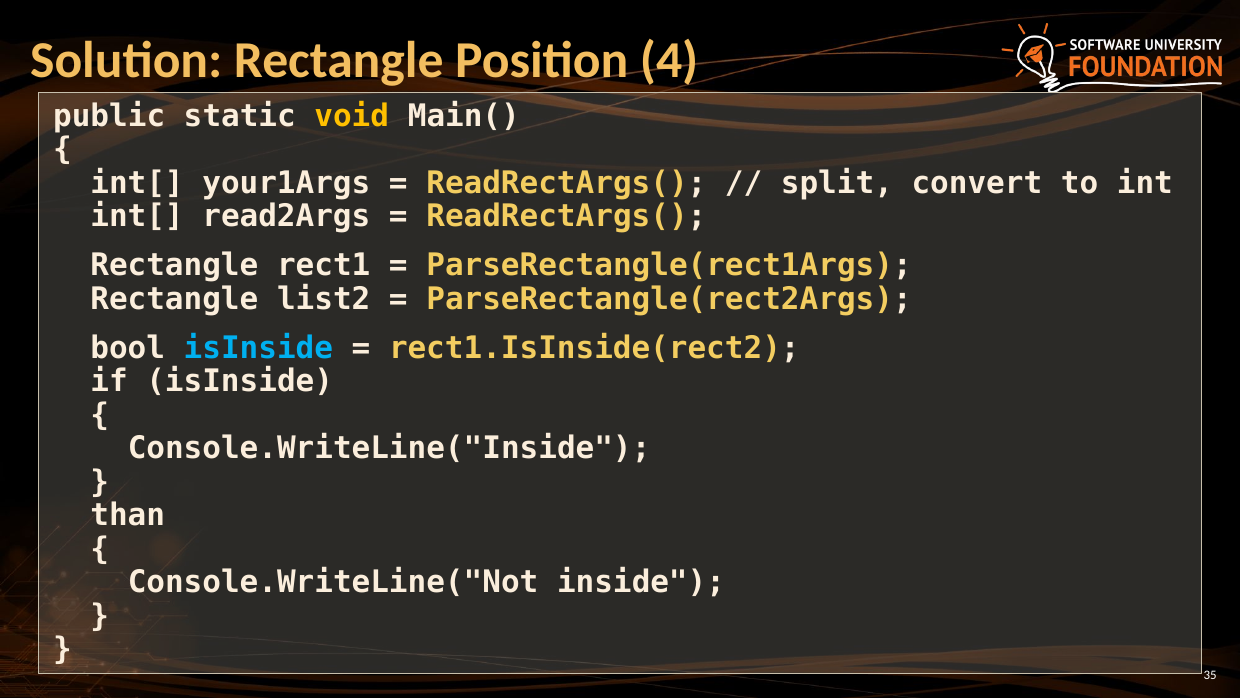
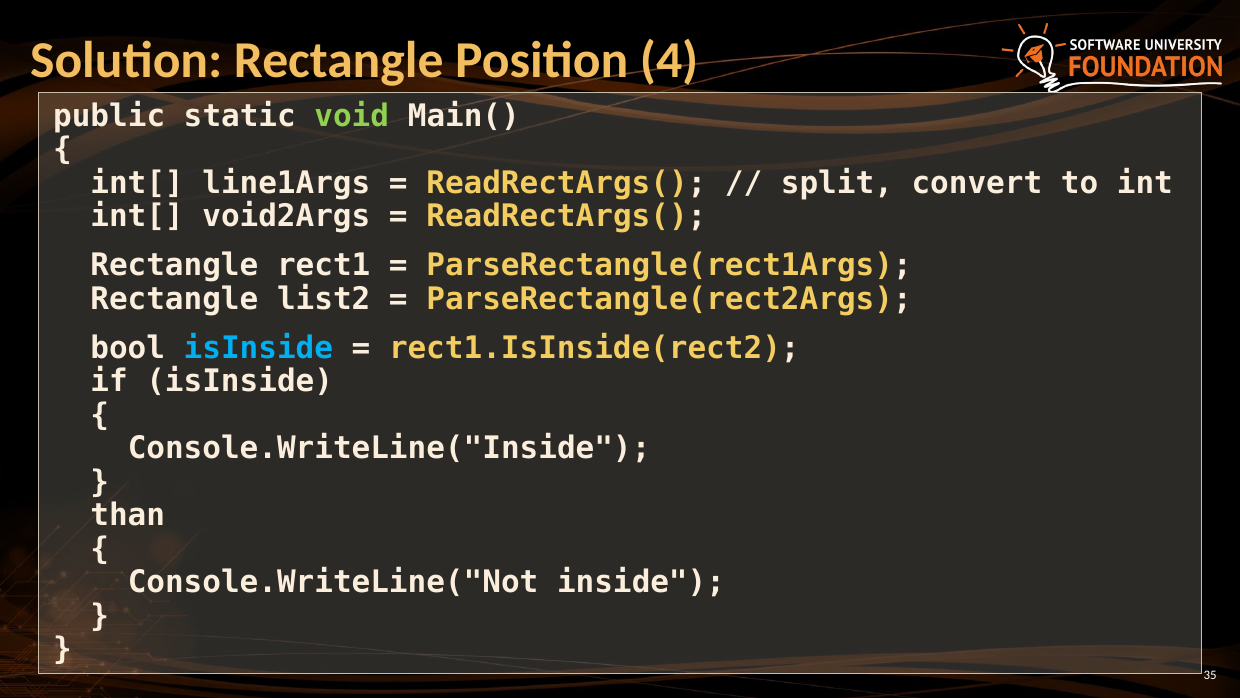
void colour: yellow -> light green (352, 116)
your1Args: your1Args -> line1Args (286, 183)
read2Args: read2Args -> void2Args (286, 217)
